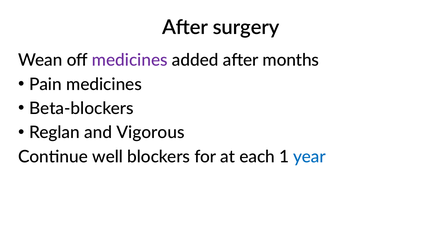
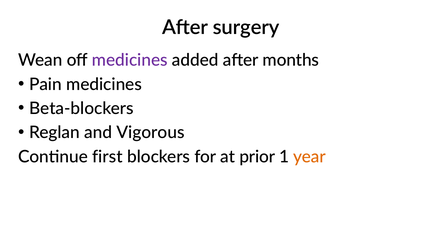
well: well -> first (107, 157)
each: each -> prior (257, 157)
year colour: blue -> orange (309, 157)
